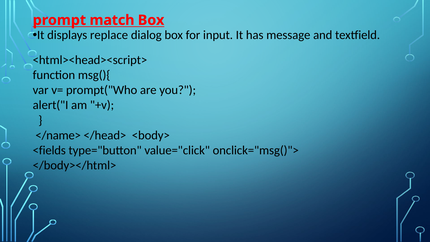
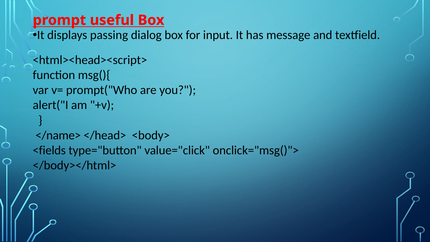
match: match -> useful (112, 20)
replace: replace -> passing (109, 35)
